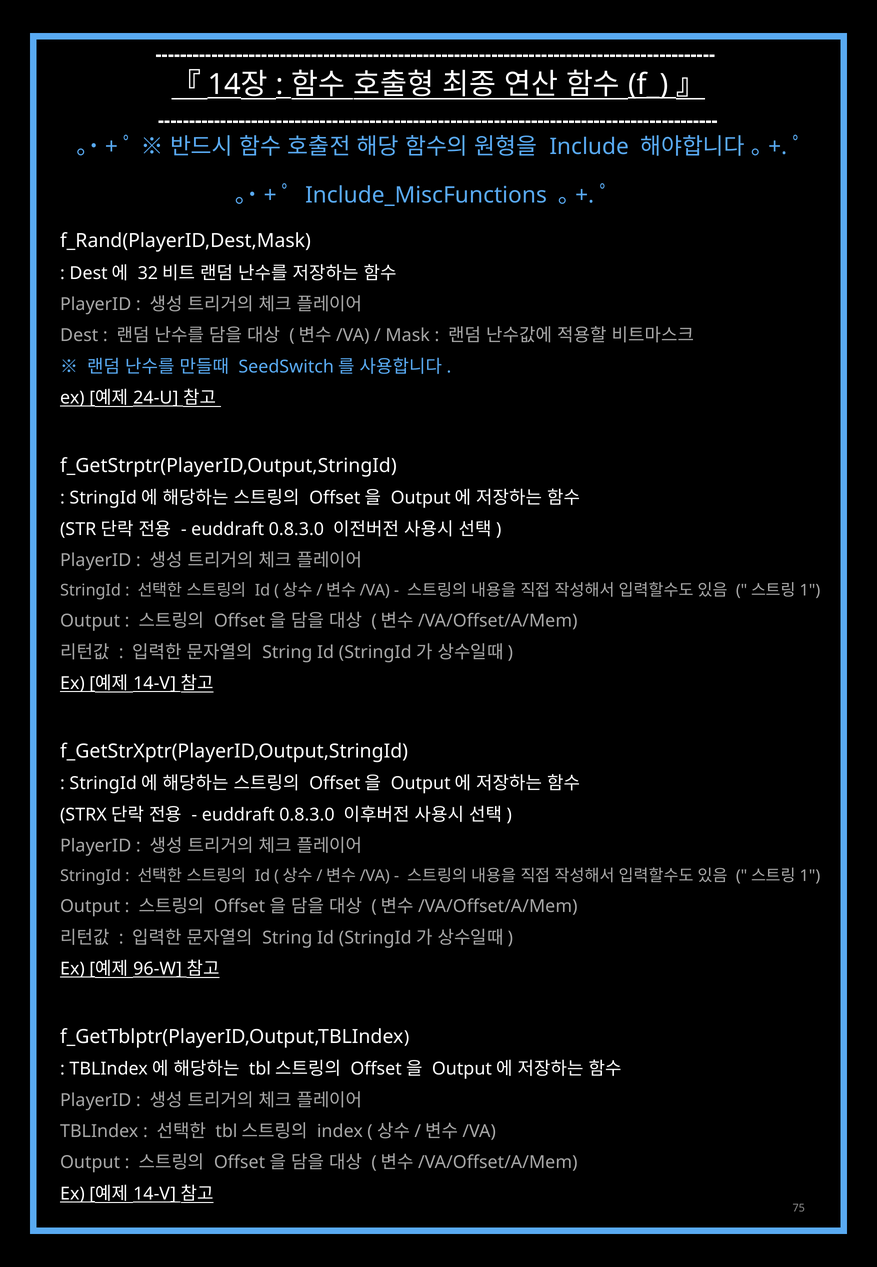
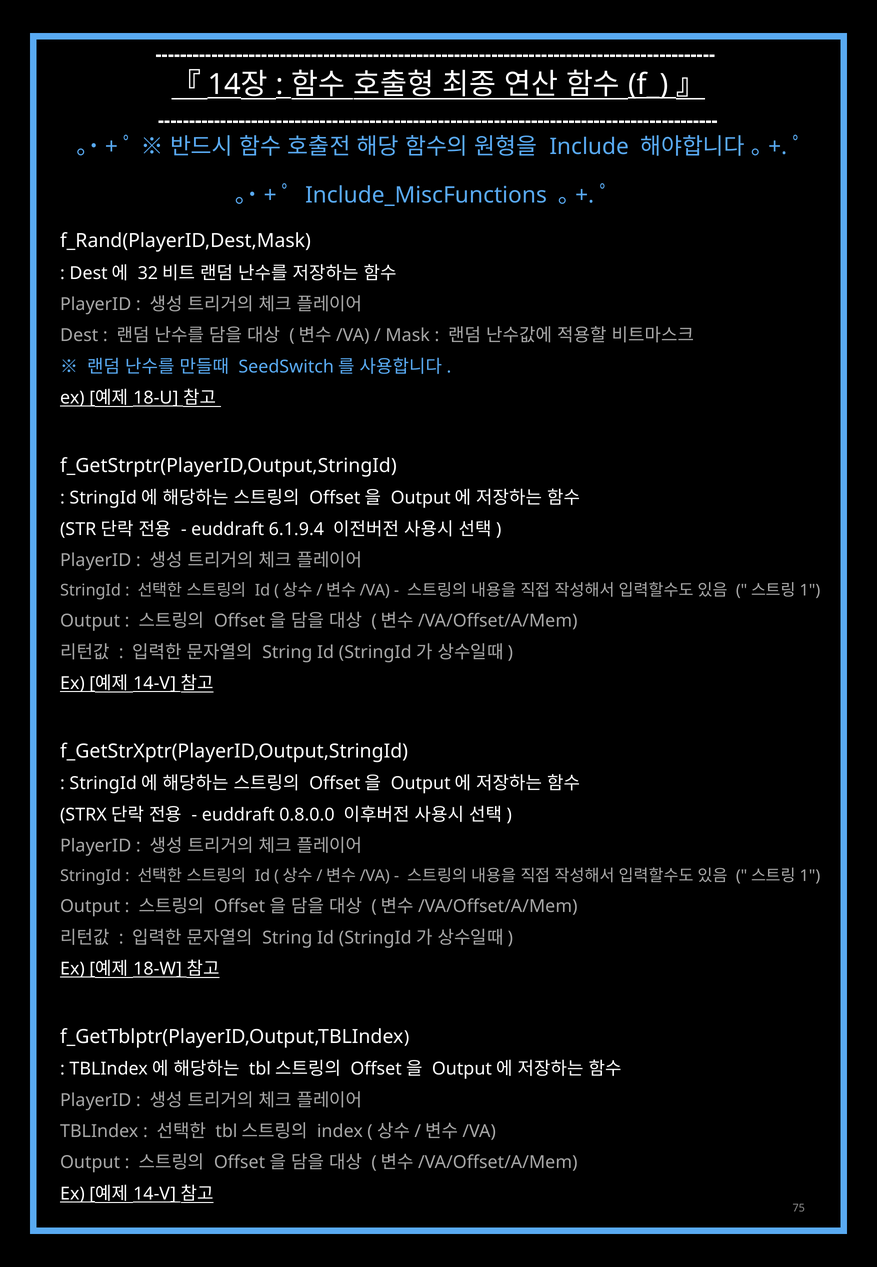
24-U: 24-U -> 18-U (156, 398)
0.8.3.0: 0.8.3.0 -> 6.1.9.4 (296, 529)
0.8.3.0: 0.8.3.0 -> 0.8.0.0 (307, 815)
96-W: 96-W -> 18-W (158, 969)
